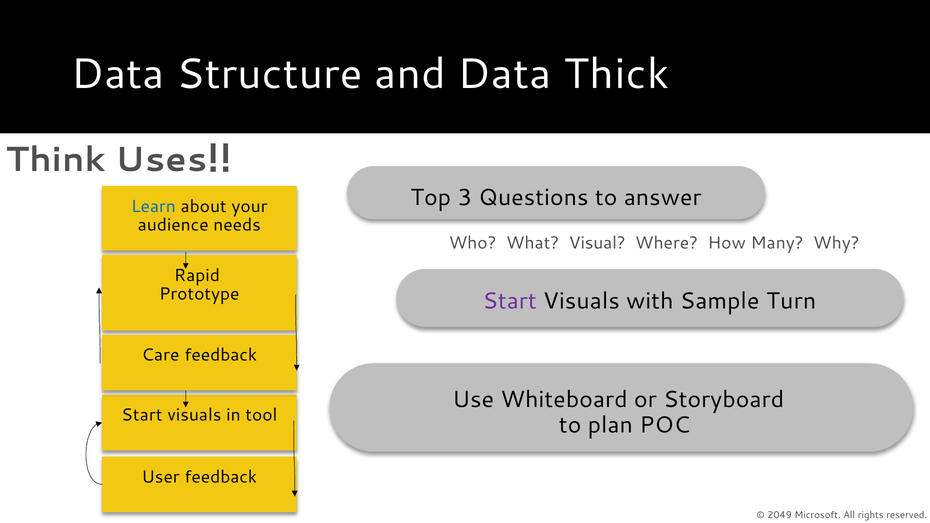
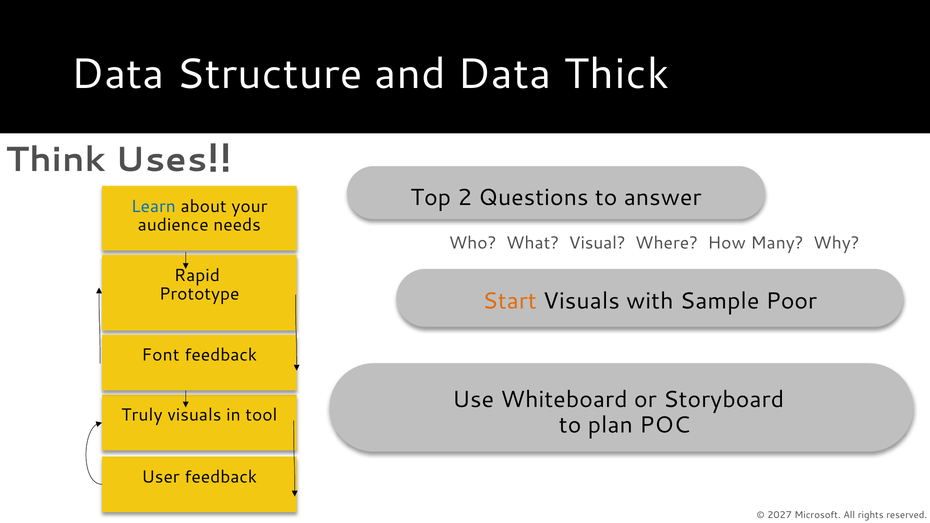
3: 3 -> 2 (465, 198)
Start colour: purple -> orange (510, 301)
Turn: Turn -> Poor (791, 301)
Care: Care -> Font (160, 355)
Start: Start -> Truly (142, 415)
2049: 2049 -> 2027 (780, 515)
